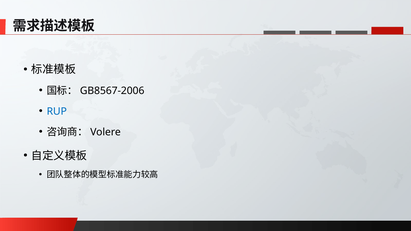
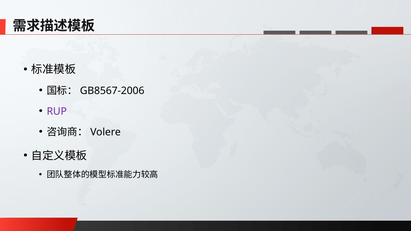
RUP colour: blue -> purple (57, 111)
